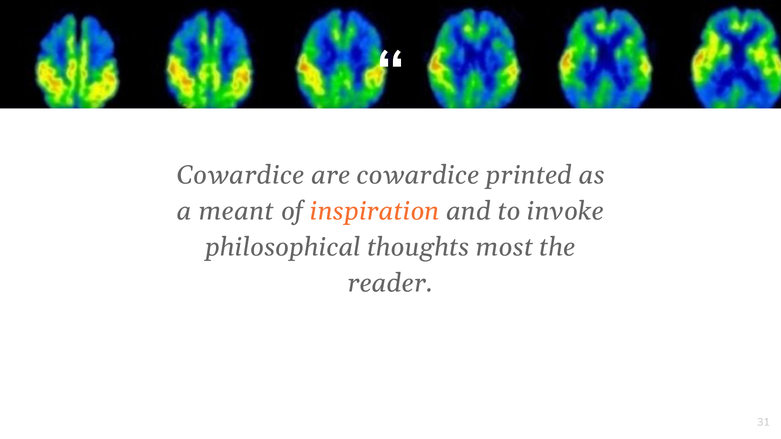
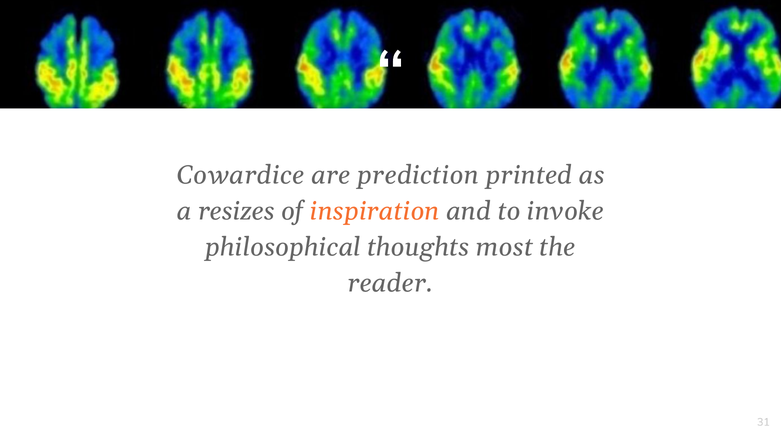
are cowardice: cowardice -> prediction (418, 176)
meant: meant -> resizes (236, 211)
